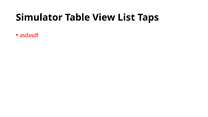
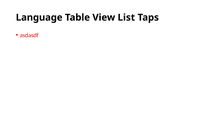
Simulator: Simulator -> Language (39, 17)
